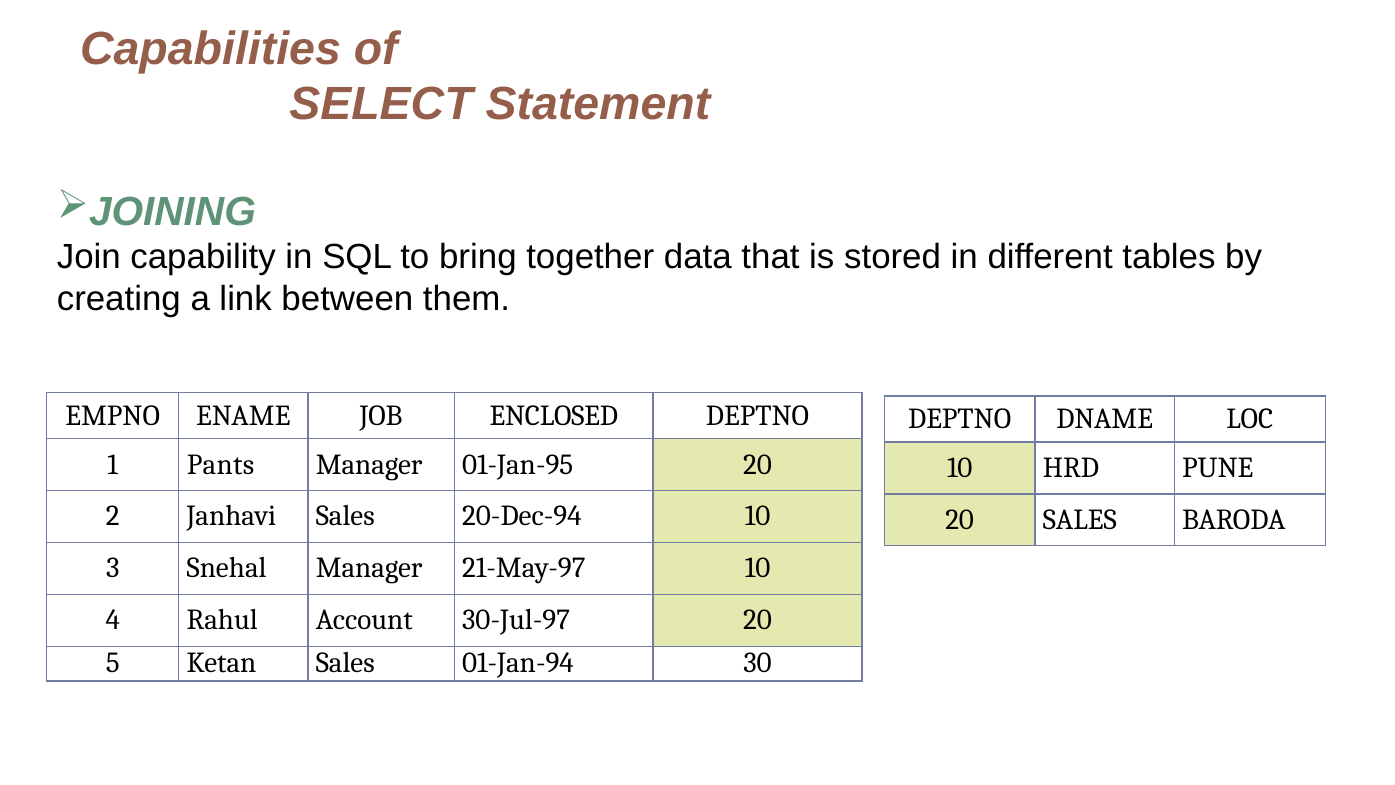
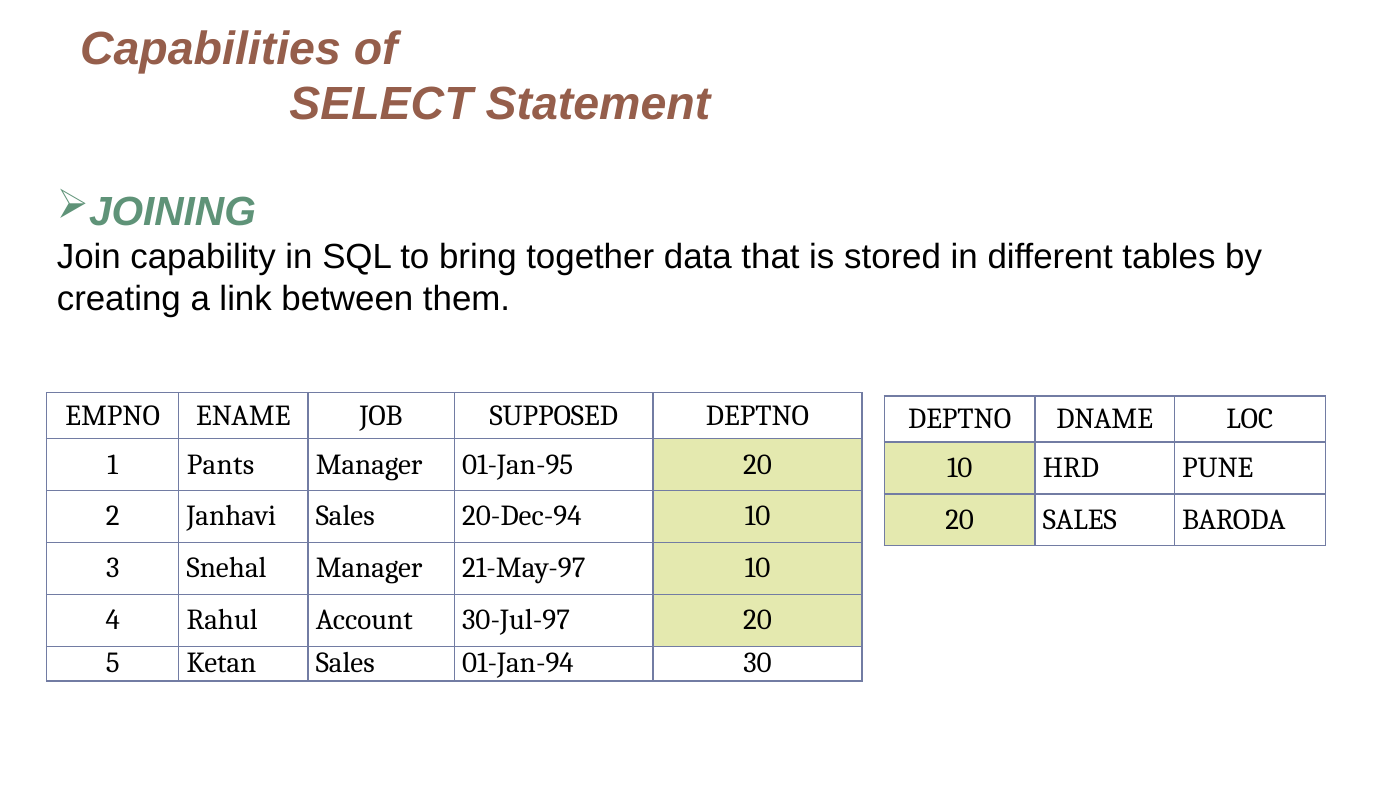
ENCLOSED: ENCLOSED -> SUPPOSED (554, 415)
